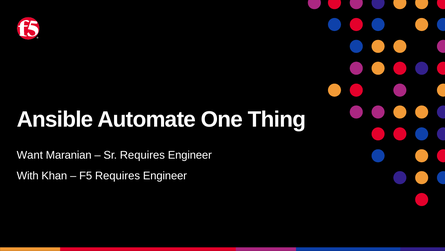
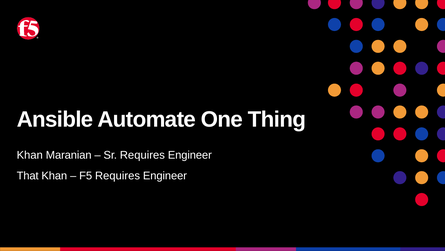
Want: Want -> Khan (30, 155)
With: With -> That (28, 175)
